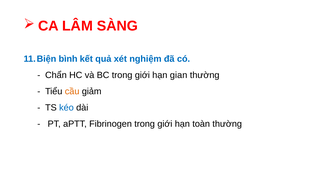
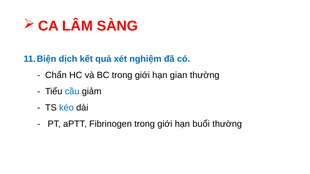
bình: bình -> dịch (68, 59)
cầu colour: orange -> blue (72, 92)
toàn: toàn -> buổi (201, 124)
